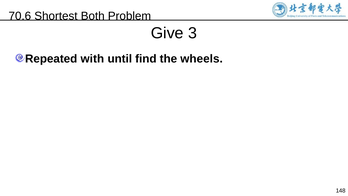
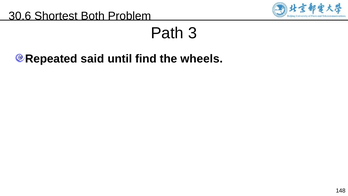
70.6: 70.6 -> 30.6 (20, 16)
Give: Give -> Path (167, 33)
with: with -> said (92, 59)
